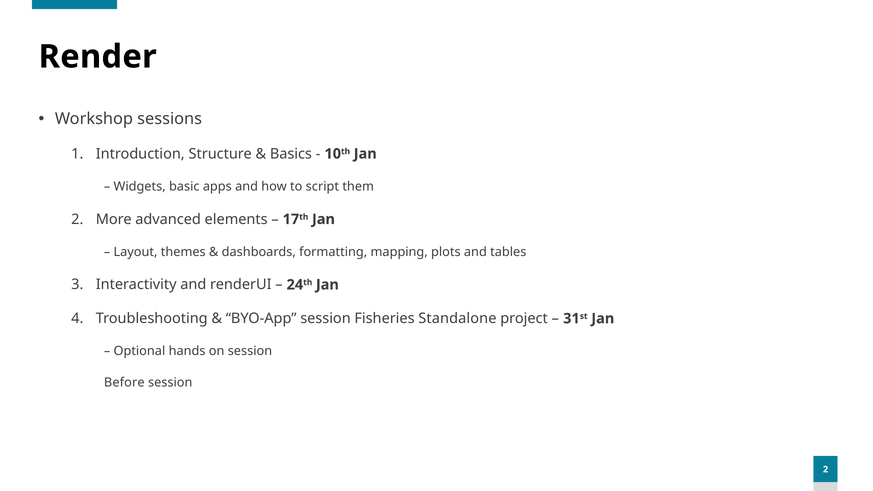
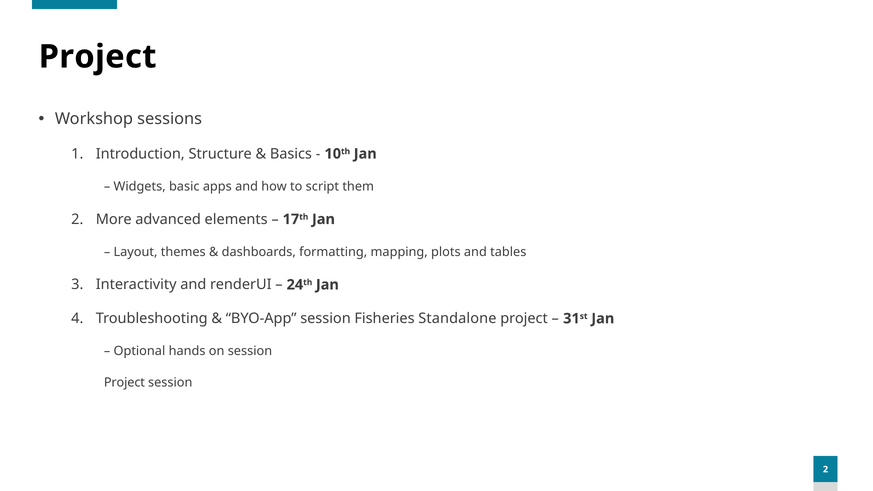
Render: Render -> Project (98, 57)
Before: Before -> Project (124, 383)
